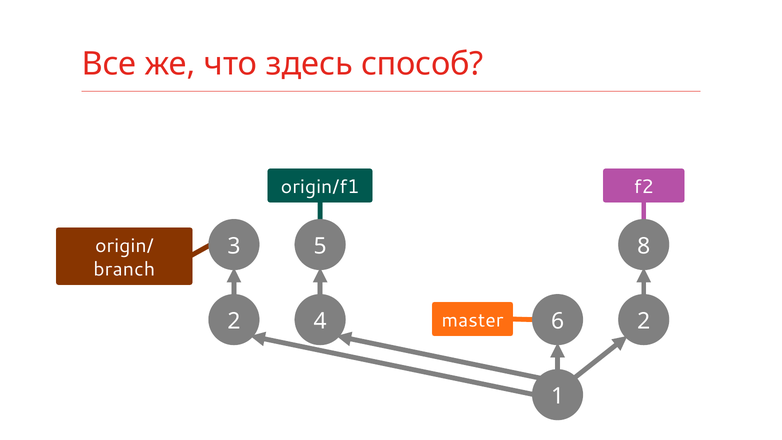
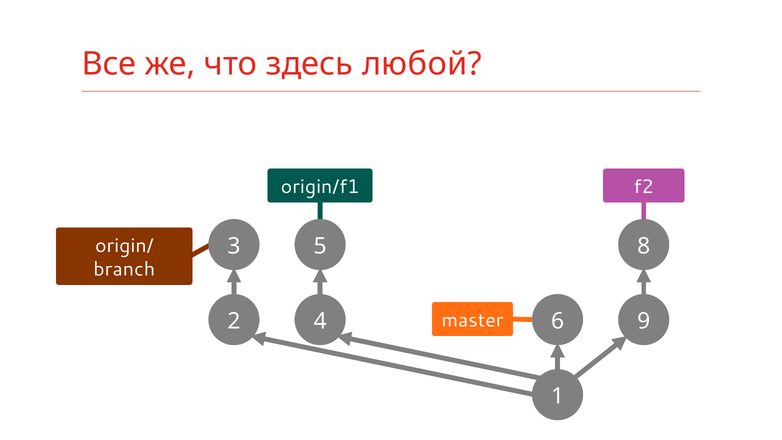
способ: способ -> любой (422, 64)
master 2: 2 -> 9 (644, 321)
